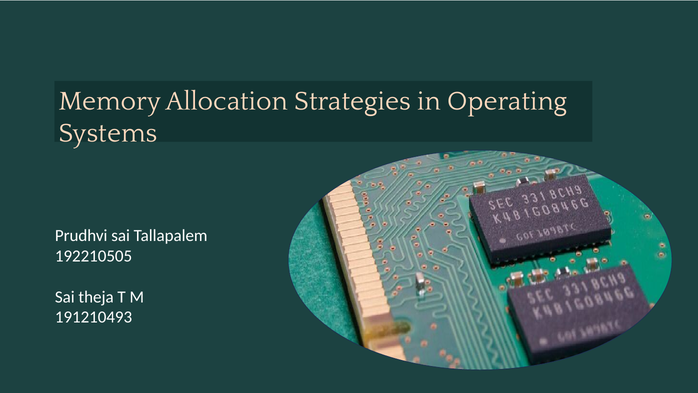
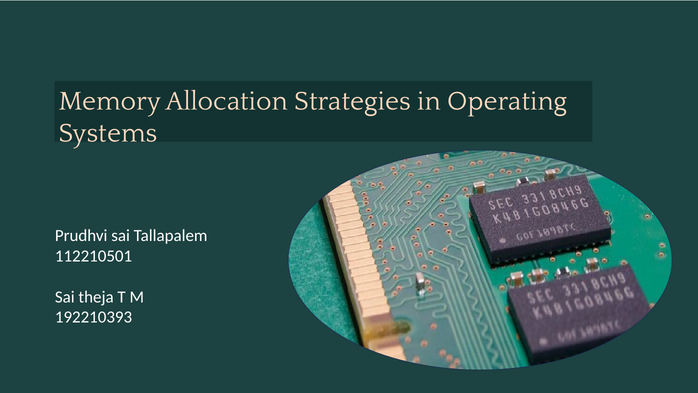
192210505: 192210505 -> 112210501 (94, 256)
191210493: 191210493 -> 192210393 (94, 317)
